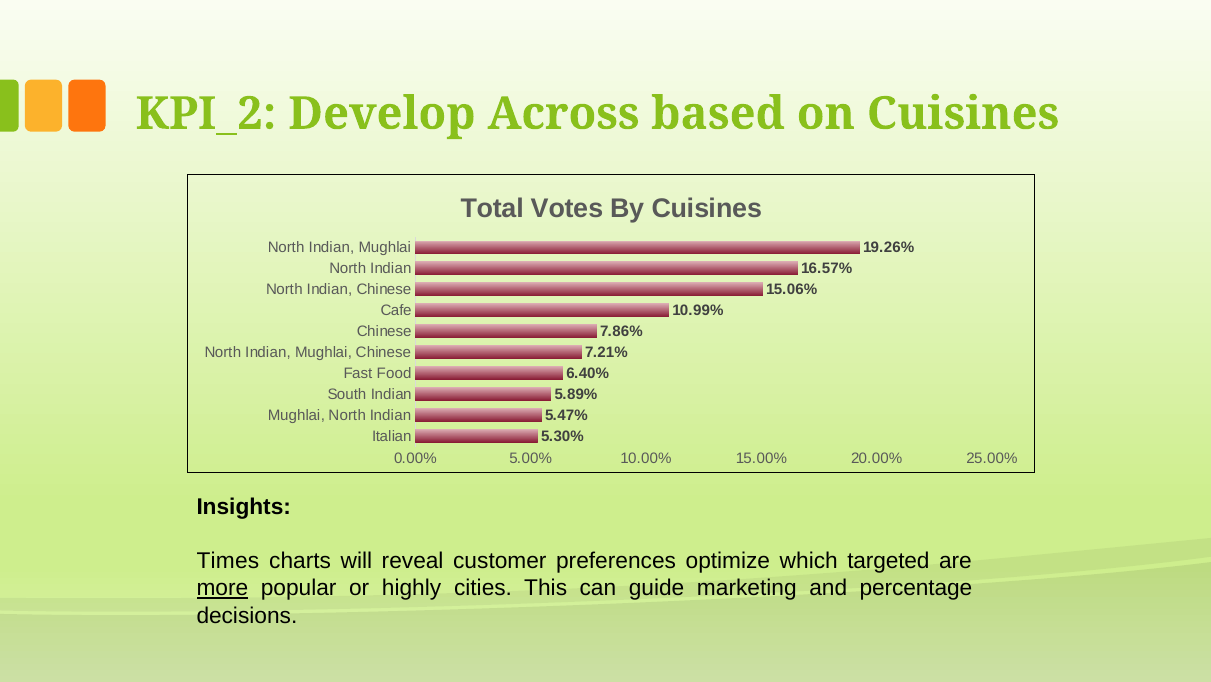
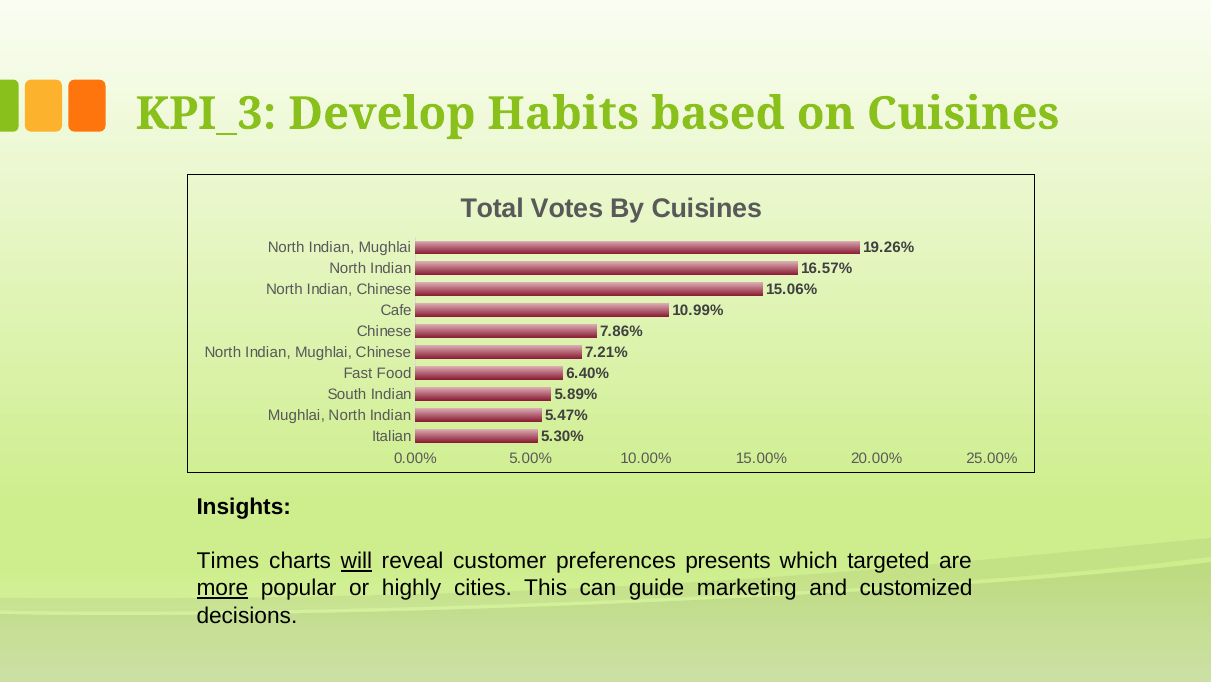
KPI_2: KPI_2 -> KPI_3 (206, 114)
Across: Across -> Habits (563, 114)
will underline: none -> present (356, 561)
optimize: optimize -> presents (728, 561)
percentage: percentage -> customized (916, 588)
